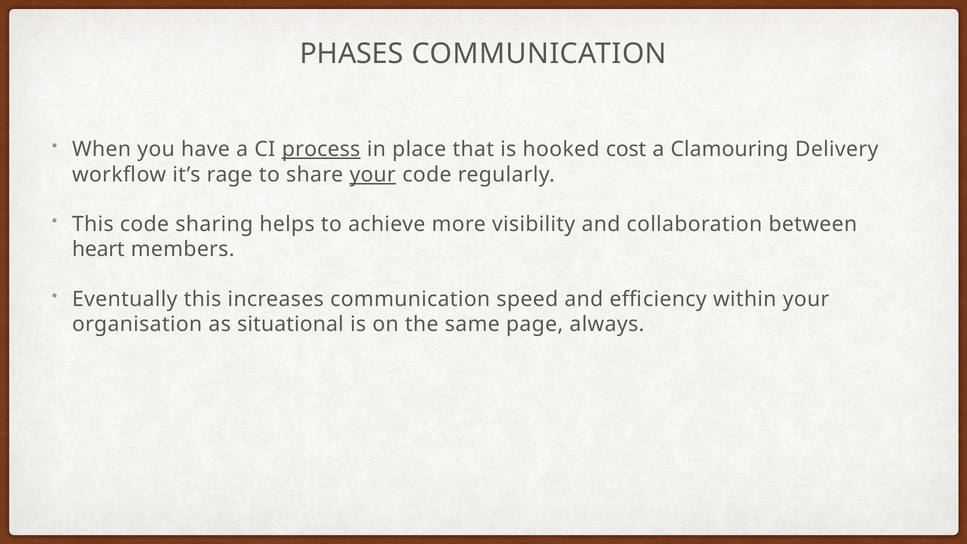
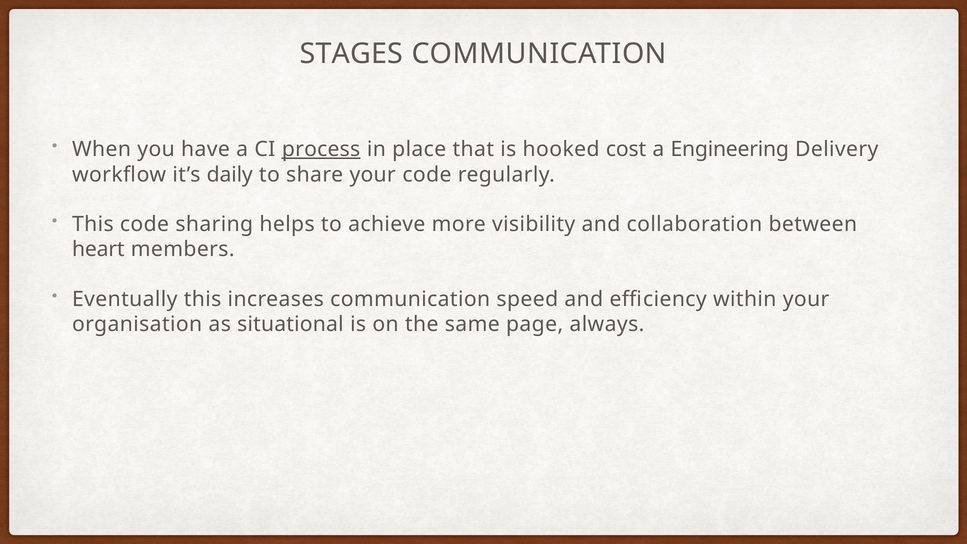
PHASES: PHASES -> STAGES (351, 54)
Clamouring: Clamouring -> Engineering (730, 149)
rage: rage -> daily (230, 175)
your underline: present -> none (373, 175)
